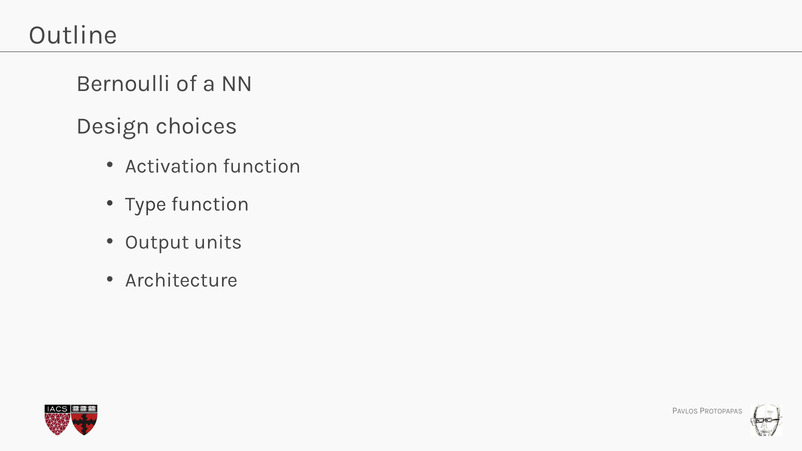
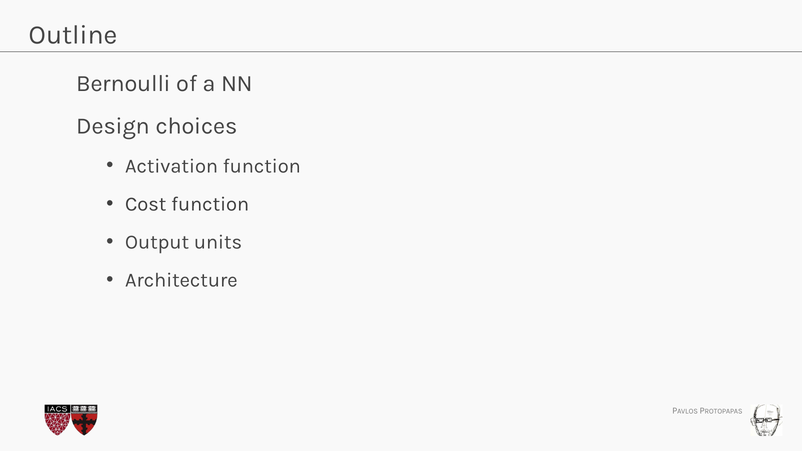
Type: Type -> Cost (146, 204)
